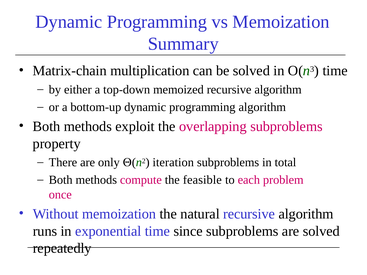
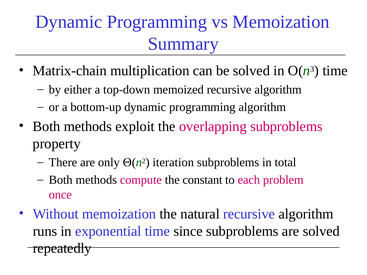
feasible: feasible -> constant (202, 180)
